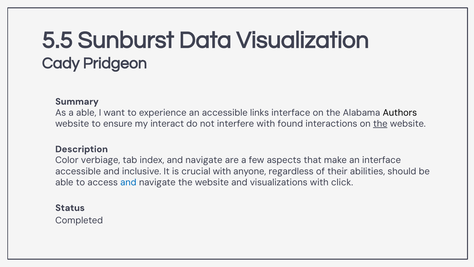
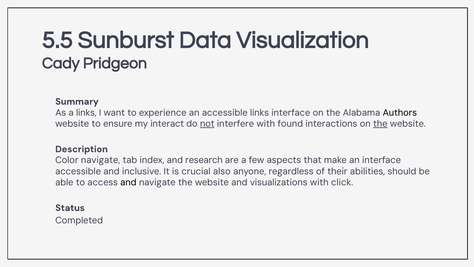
a able: able -> links (86, 112)
not underline: none -> present (207, 124)
Color verbiage: verbiage -> navigate (101, 160)
index and navigate: navigate -> research (204, 160)
crucial with: with -> also (222, 171)
and colour: blue -> black (128, 182)
